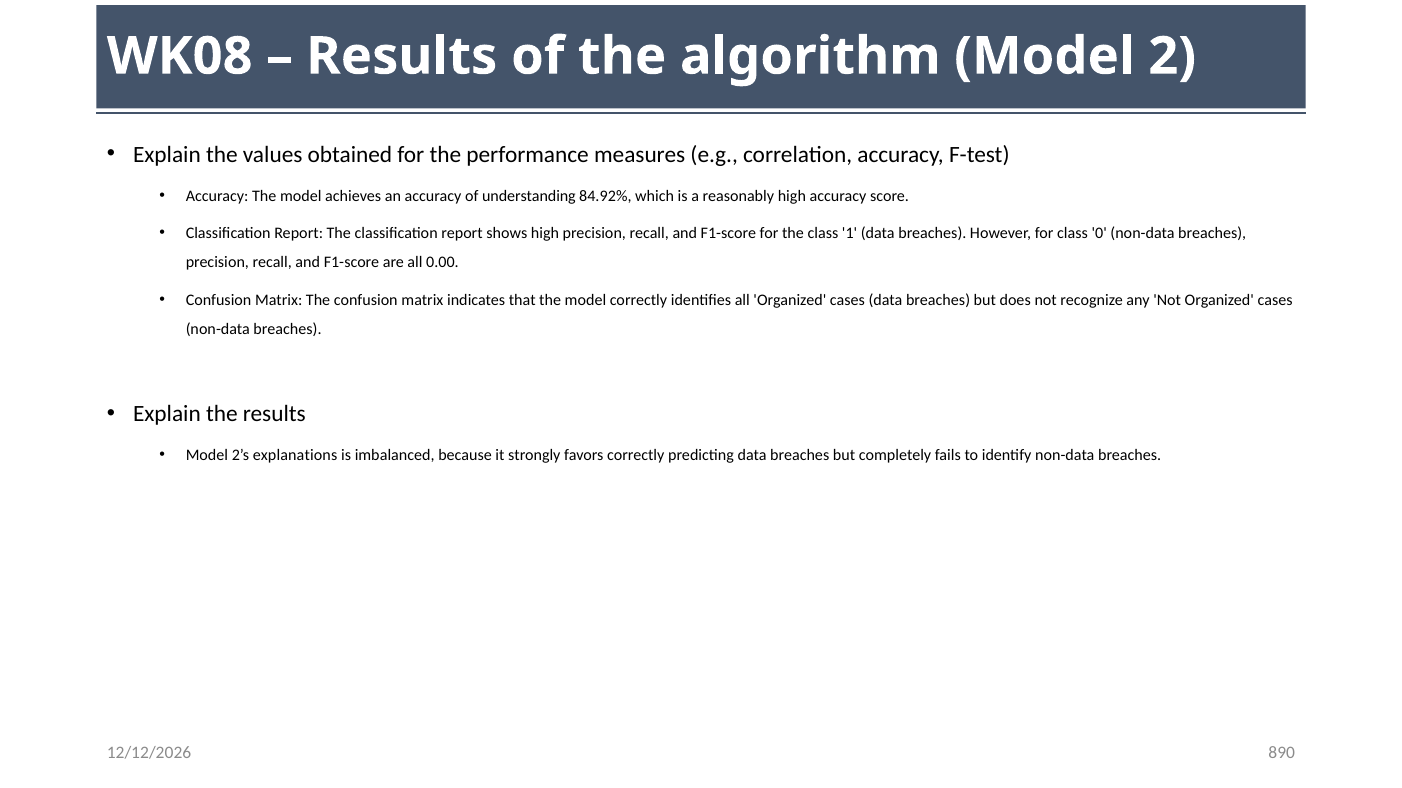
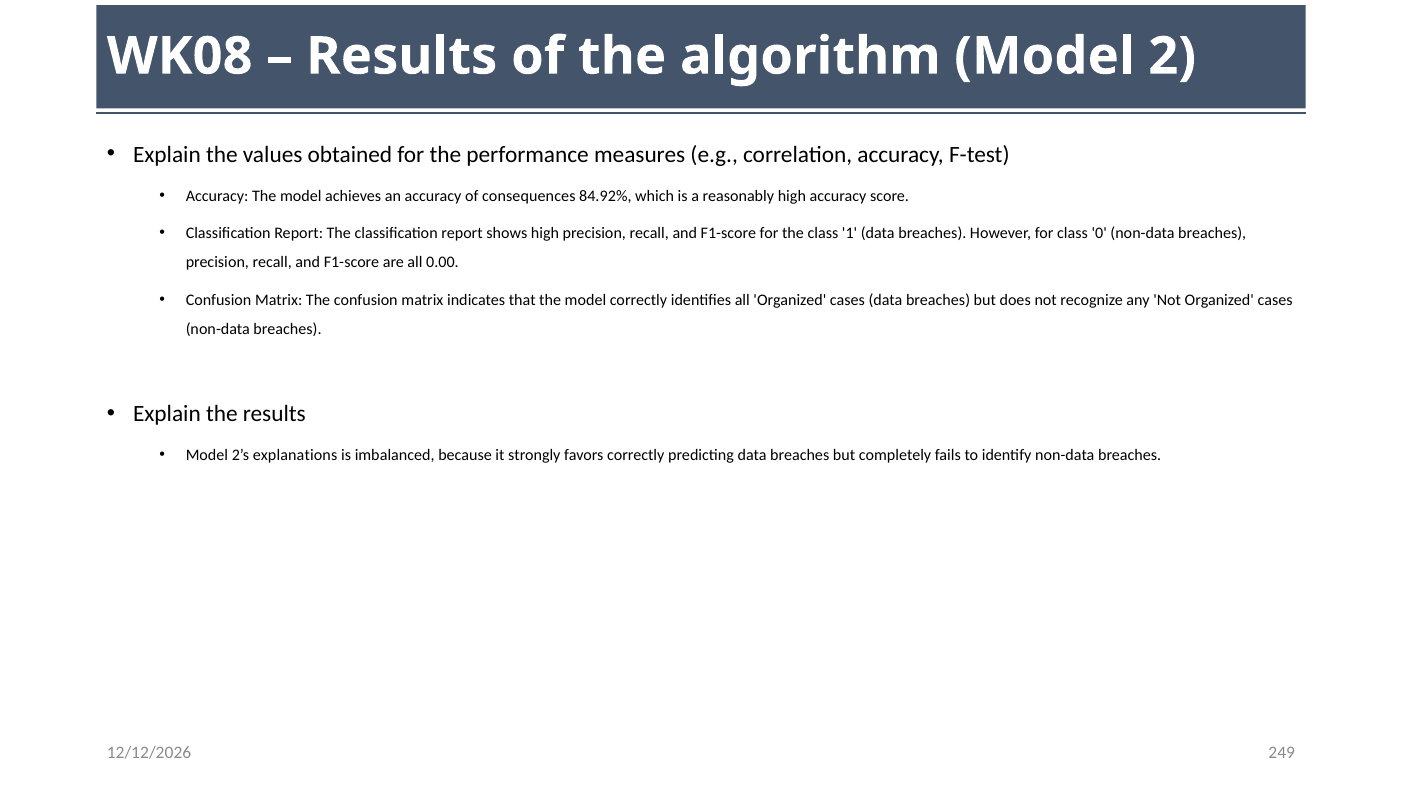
understanding: understanding -> consequences (529, 196)
890: 890 -> 249 (1282, 753)
